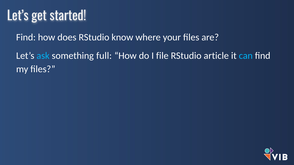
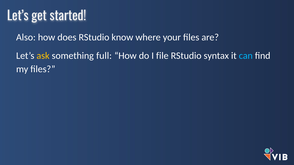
Find: Find -> Also (26, 37)
ask colour: light blue -> yellow (43, 56)
article: article -> syntax (216, 56)
